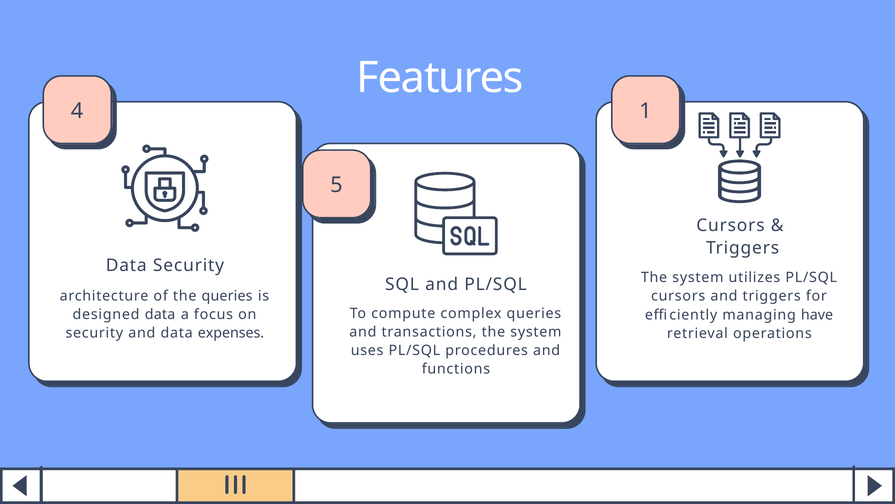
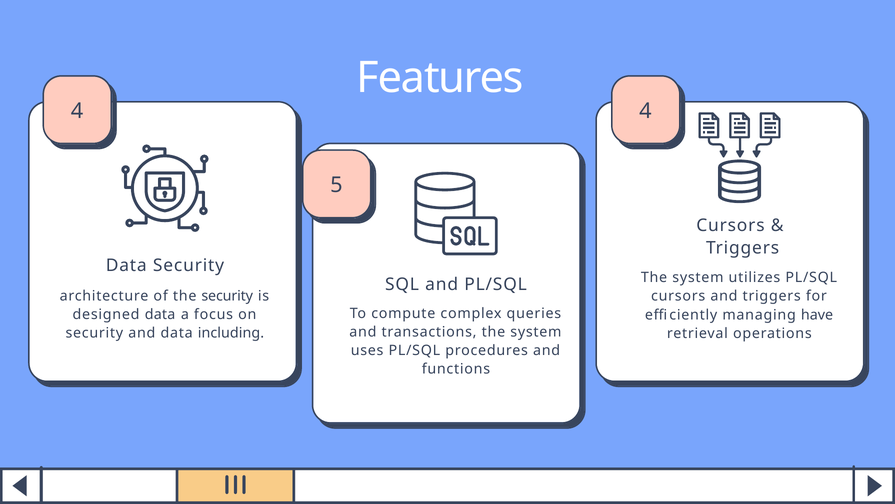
4 1: 1 -> 4 (645, 111)
the queries: queries -> security (227, 296)
expenses: expenses -> including (231, 333)
